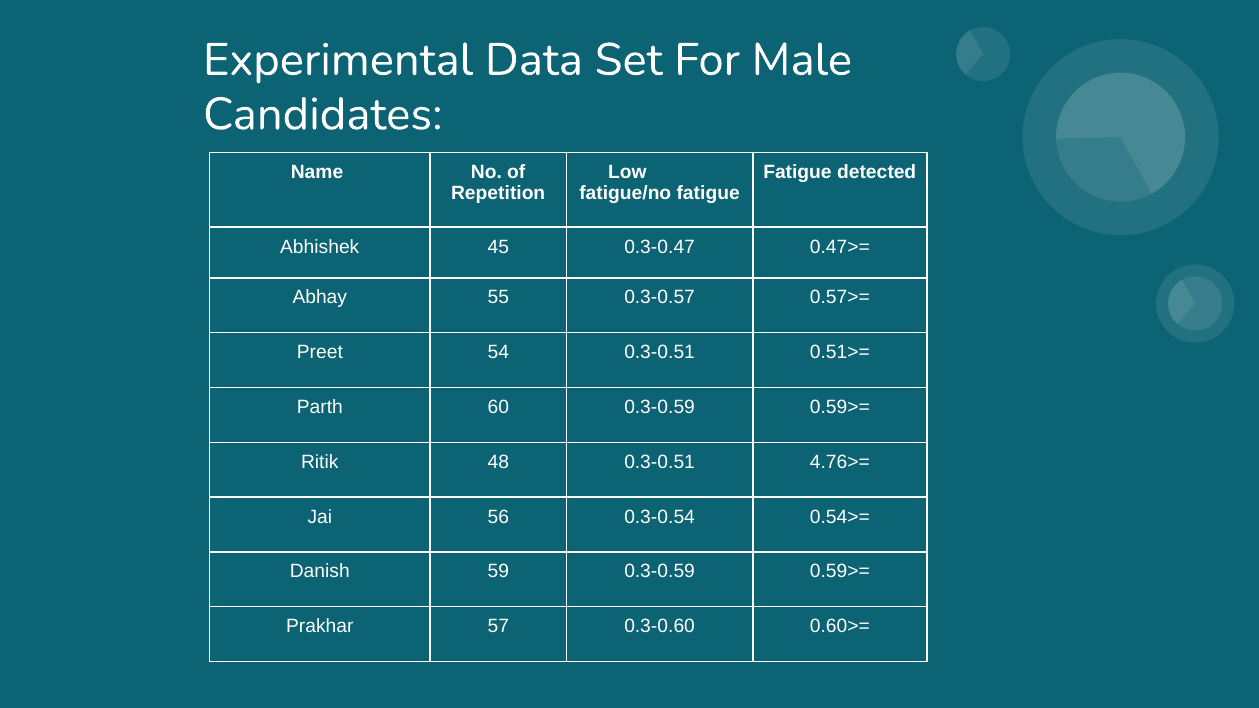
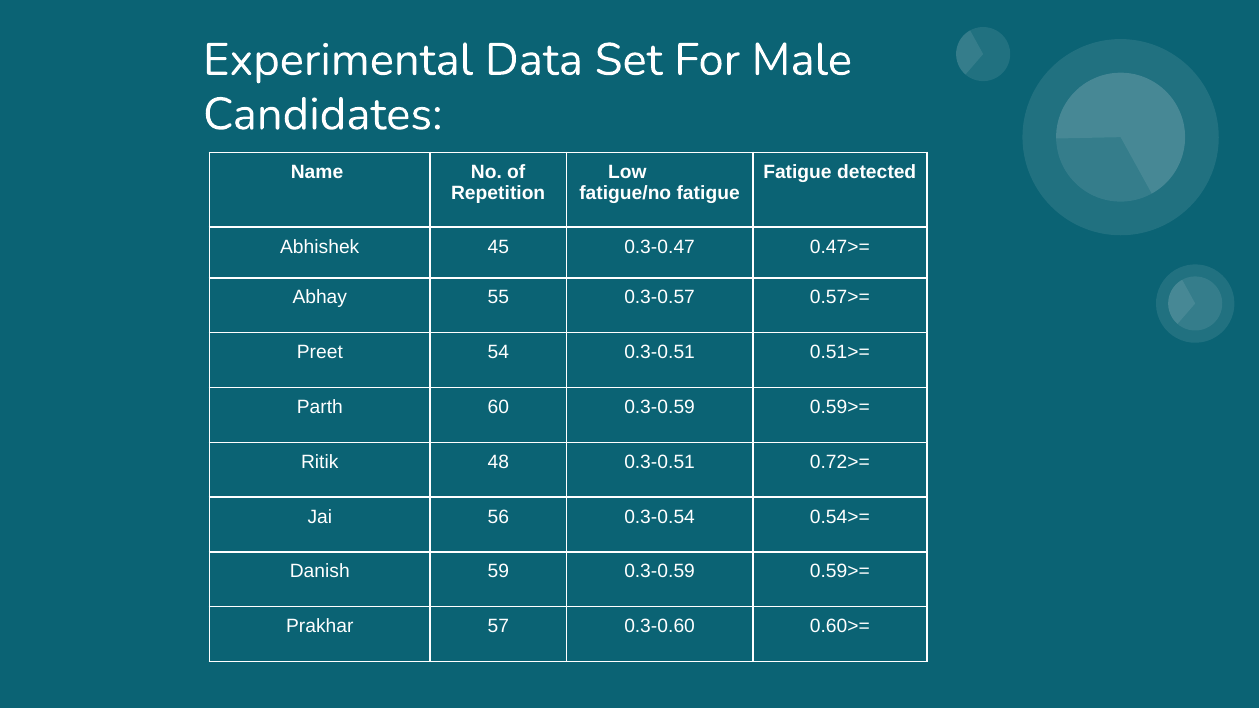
4.76>=: 4.76>= -> 0.72>= (840, 462)
